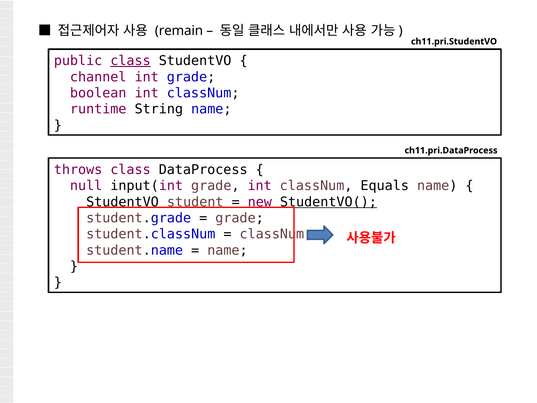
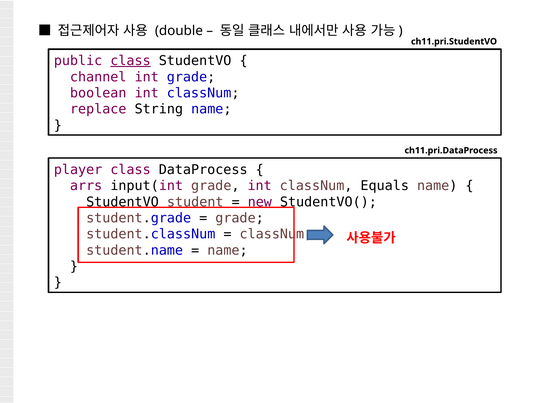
remain: remain -> double (179, 31)
runtime: runtime -> replace (98, 109)
throws: throws -> player (78, 170)
null: null -> arrs (86, 186)
StudentVO( underline: present -> none (328, 202)
